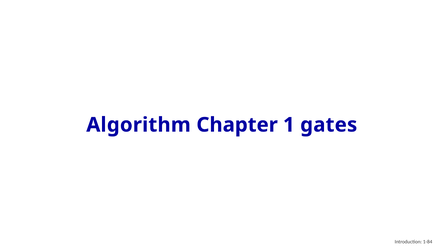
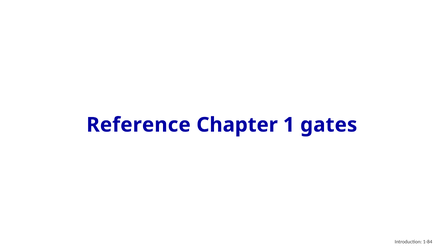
Algorithm: Algorithm -> Reference (139, 125)
